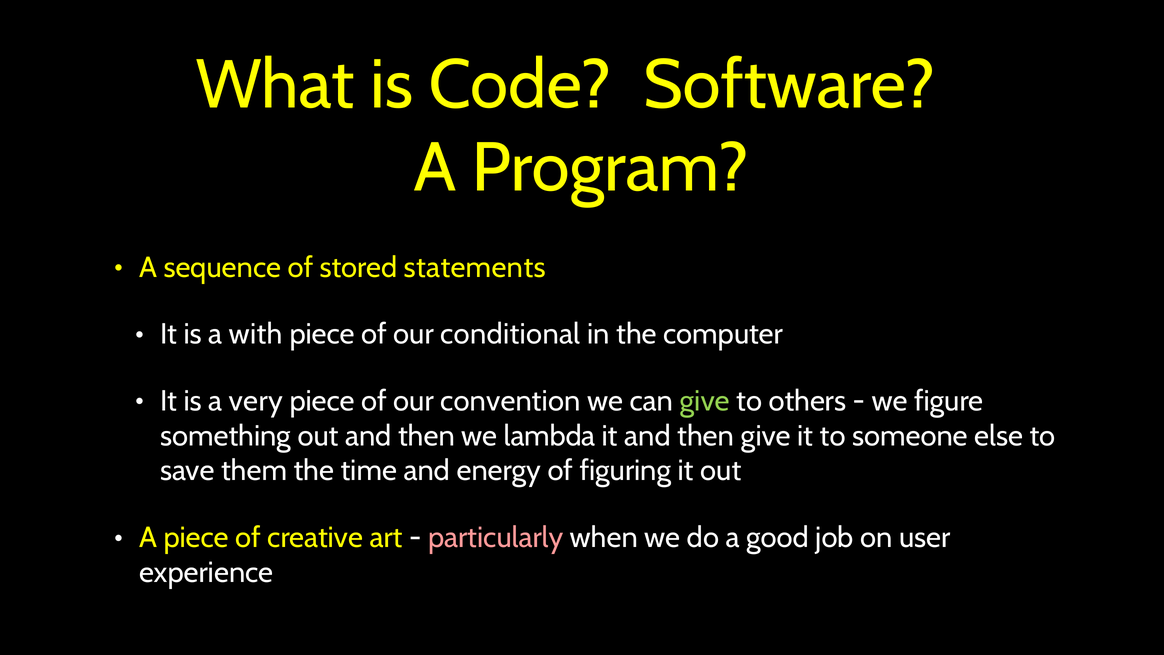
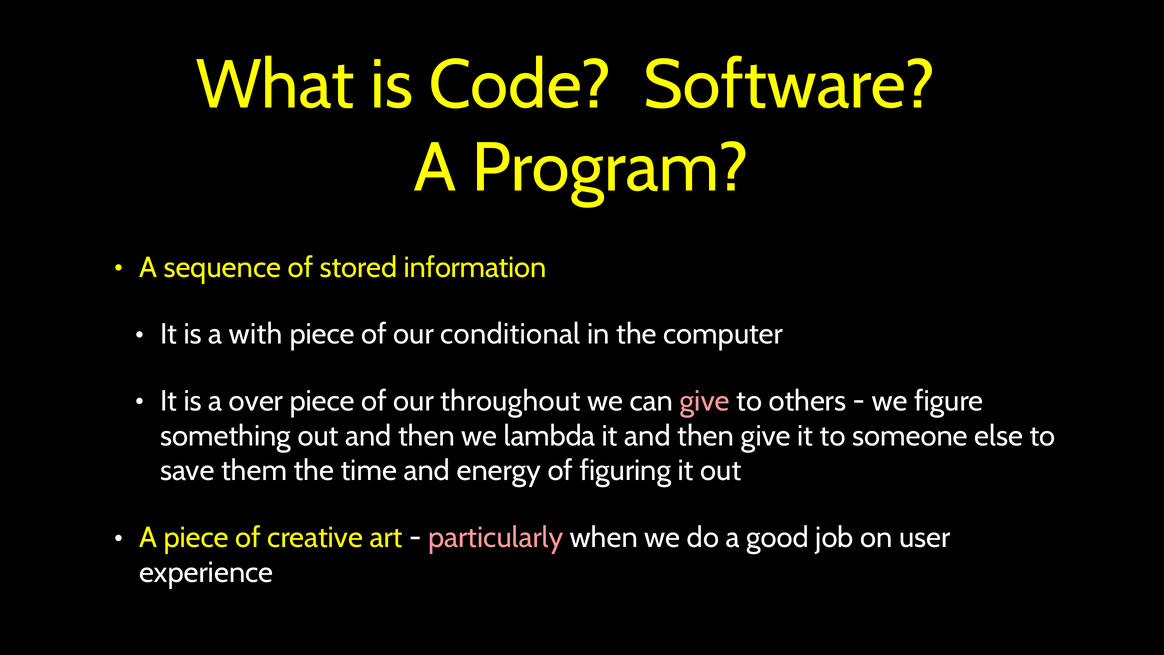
statements: statements -> information (475, 267)
very: very -> over (256, 401)
convention: convention -> throughout (510, 401)
give colour: light green -> pink (705, 401)
